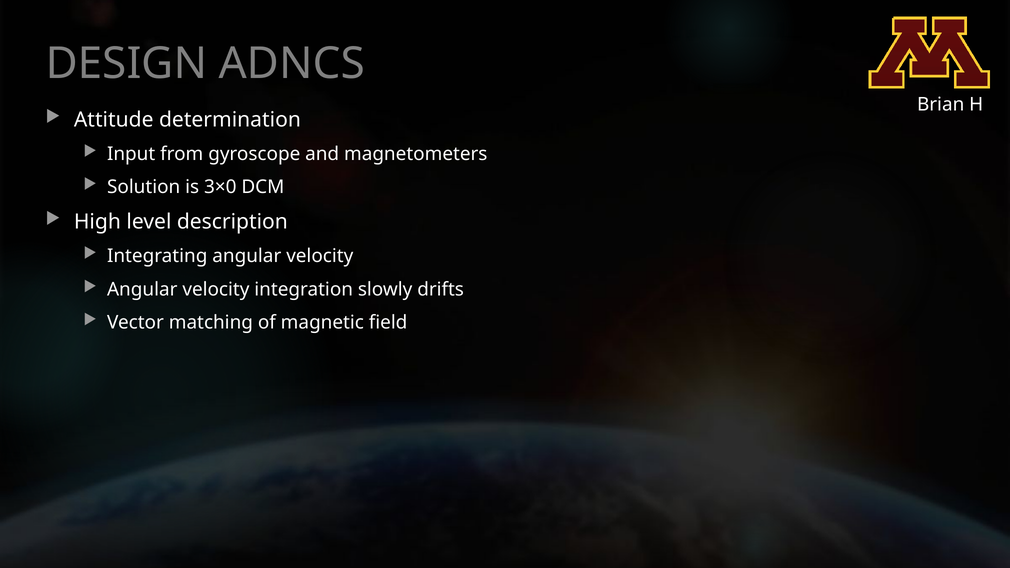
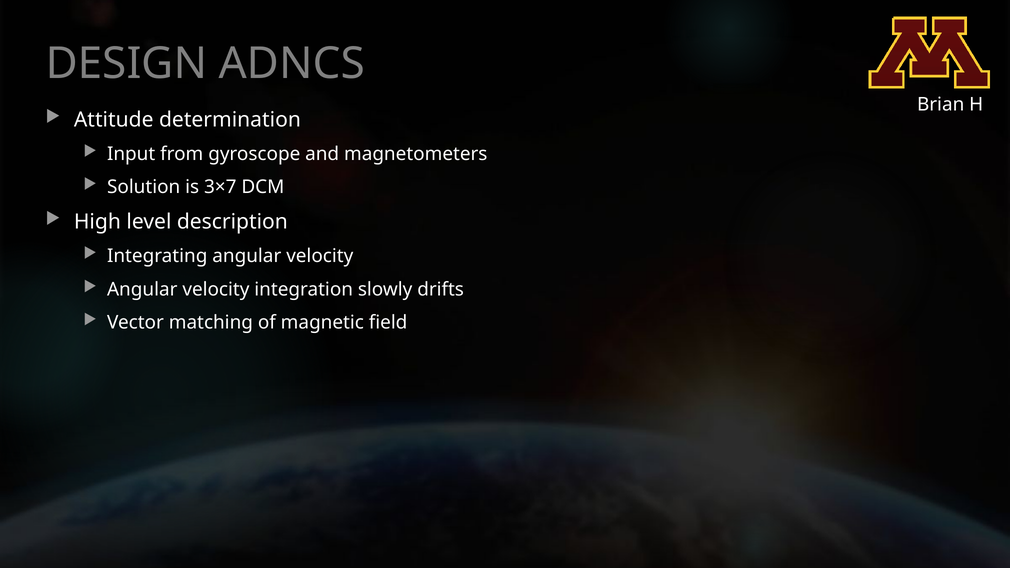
3×0: 3×0 -> 3×7 (220, 187)
